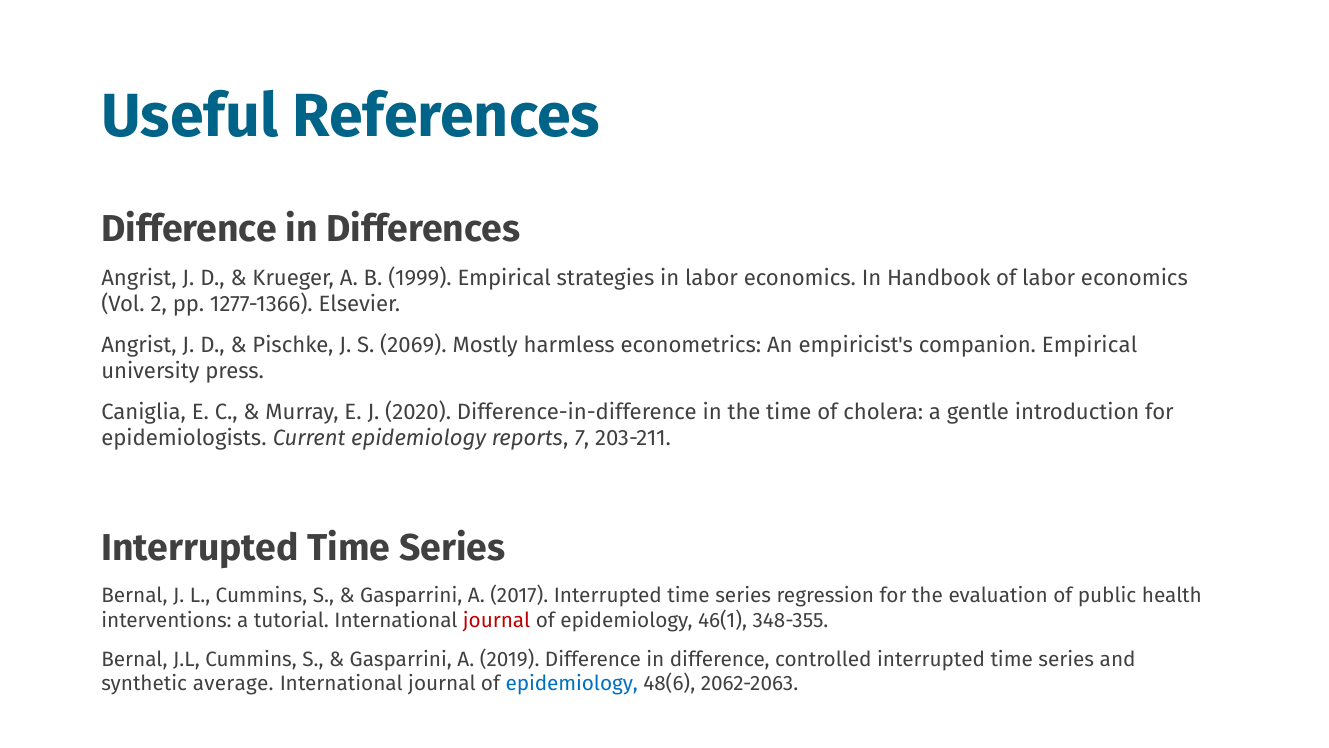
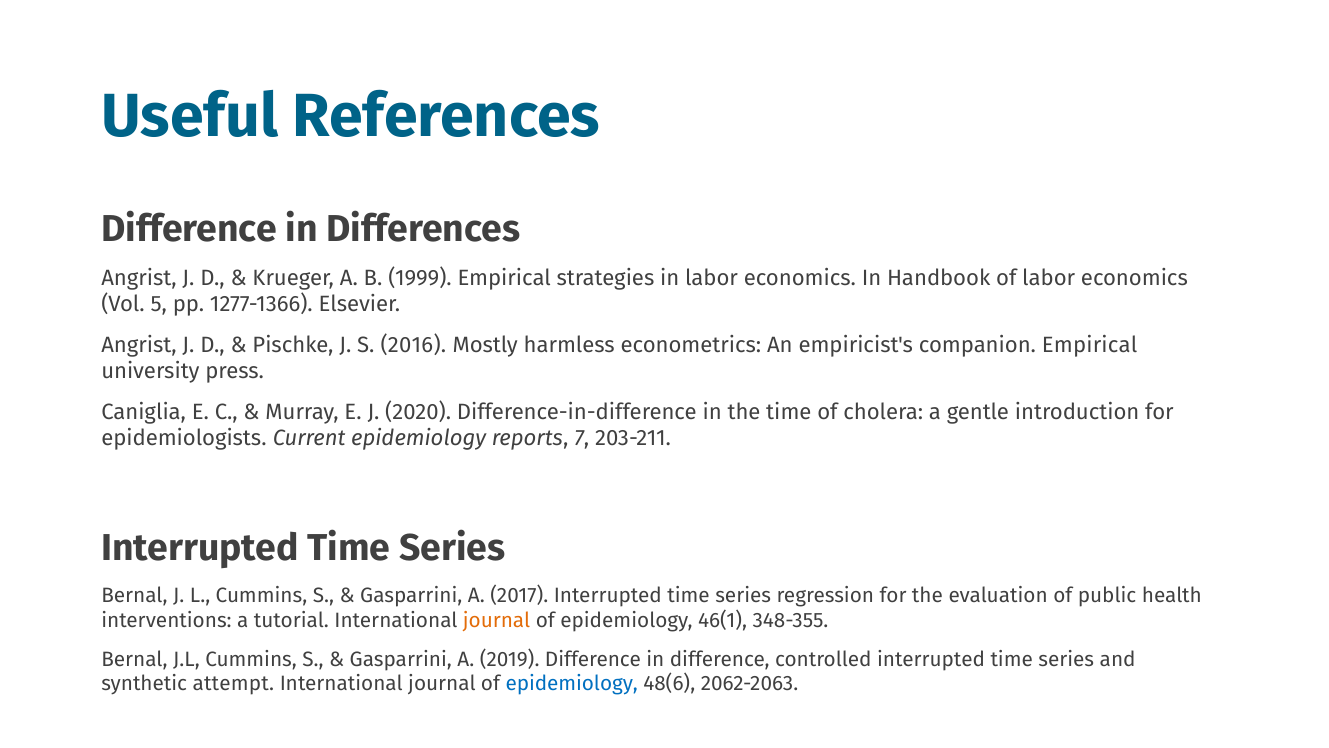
2: 2 -> 5 (159, 304)
2069: 2069 -> 2016 (413, 345)
journal colour: red -> orange (497, 620)
average: average -> attempt (233, 684)
